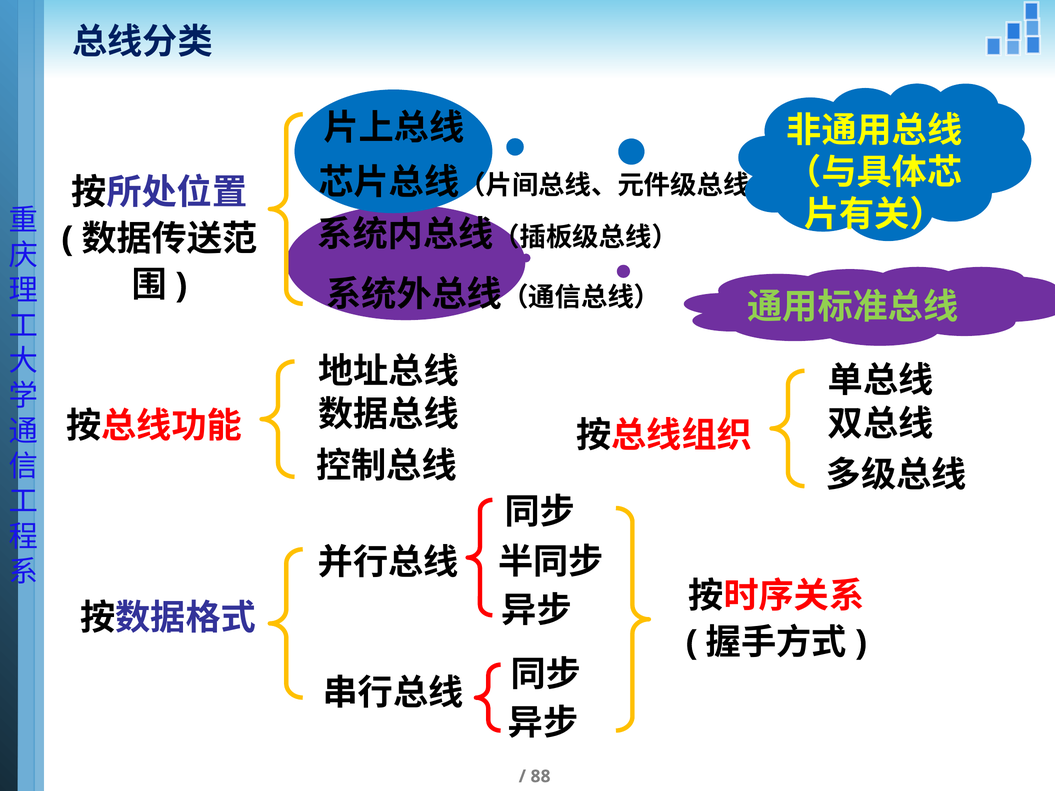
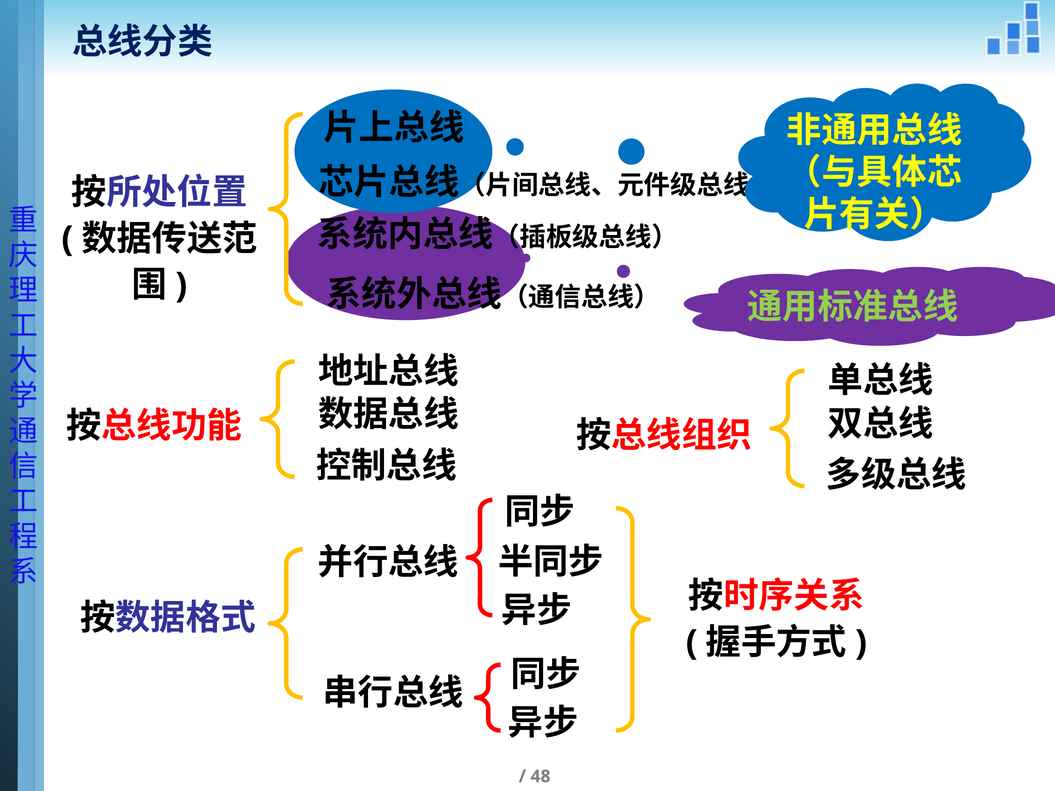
88: 88 -> 48 (541, 777)
